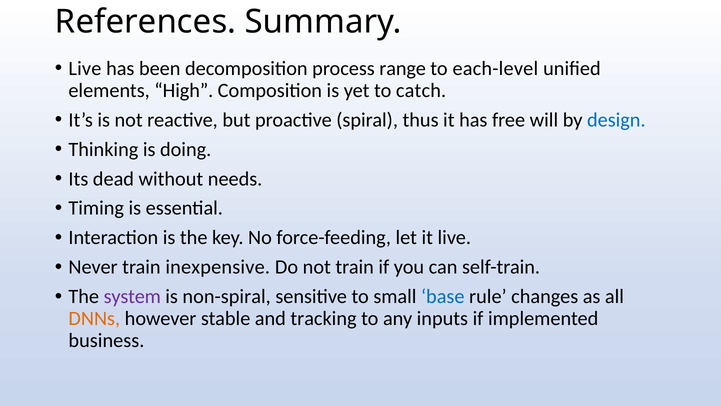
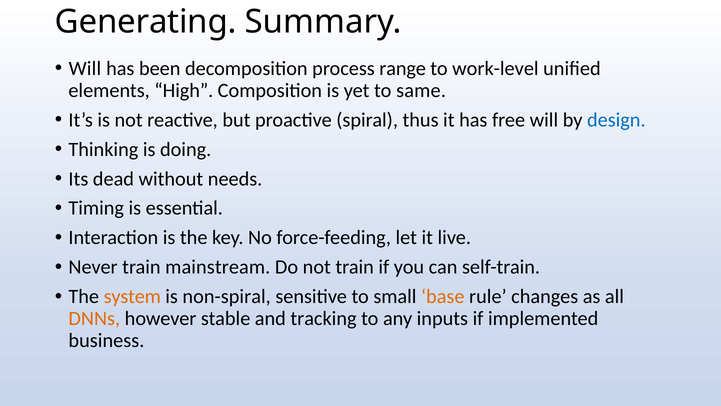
References: References -> Generating (146, 22)
Live: Live -> Will (85, 68)
each-level: each-level -> work-level (495, 68)
catch: catch -> same (421, 90)
inexpensive: inexpensive -> mainstream (218, 267)
system colour: purple -> orange (132, 296)
base colour: blue -> orange (443, 296)
